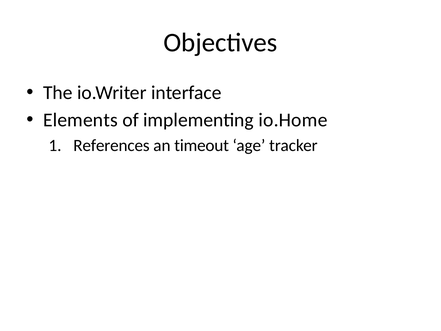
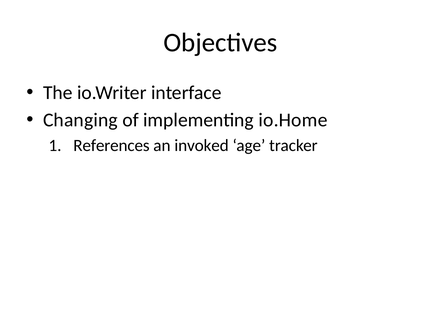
Elements: Elements -> Changing (80, 120)
timeout: timeout -> invoked (202, 145)
